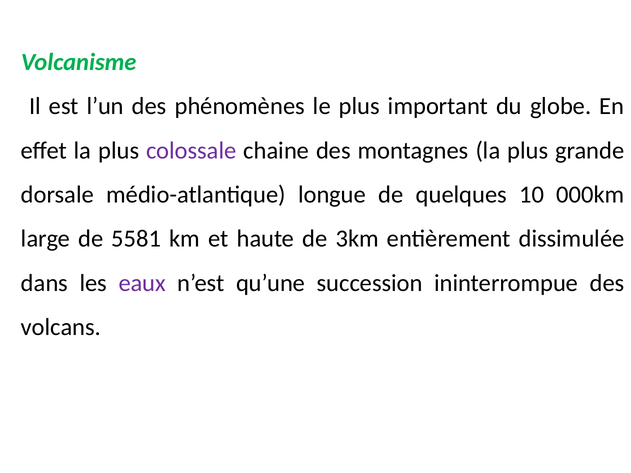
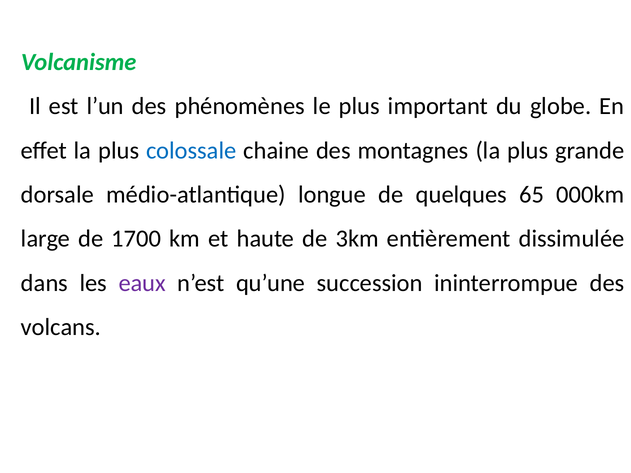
colossale colour: purple -> blue (191, 151)
10: 10 -> 65 (532, 195)
5581: 5581 -> 1700 (136, 239)
